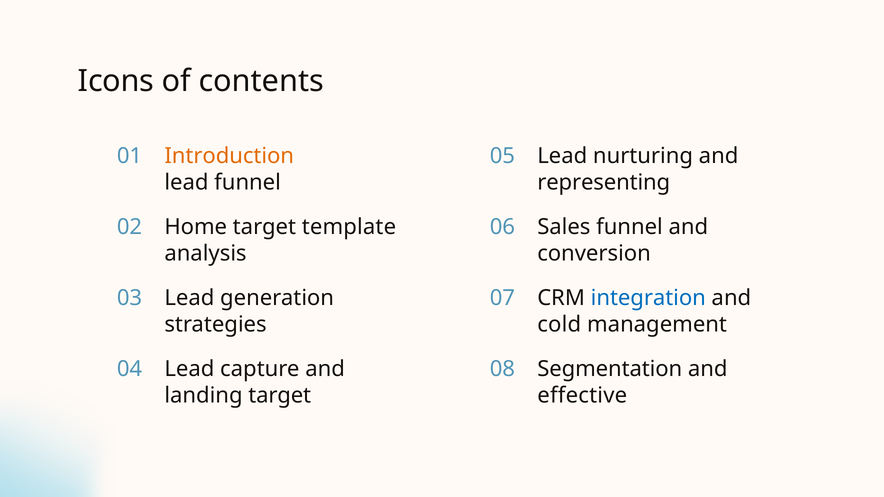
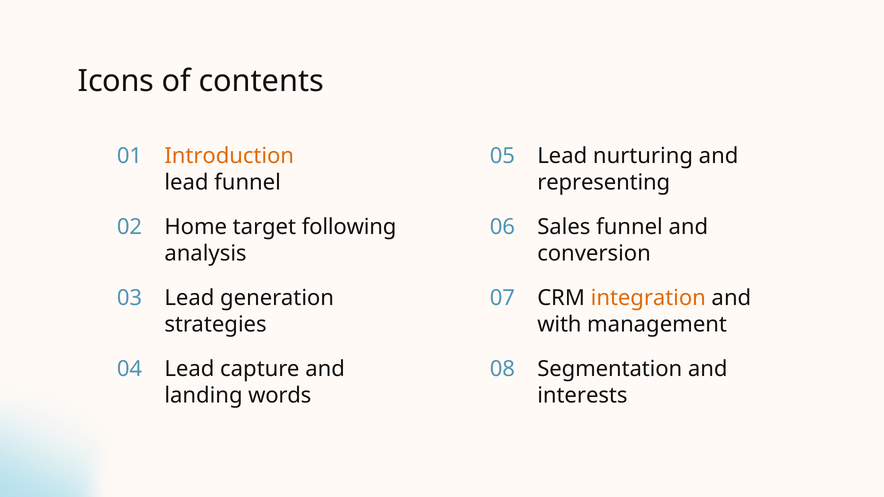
template: template -> following (349, 227)
integration colour: blue -> orange (648, 298)
cold: cold -> with (559, 325)
landing target: target -> words (280, 396)
effective: effective -> interests (582, 396)
